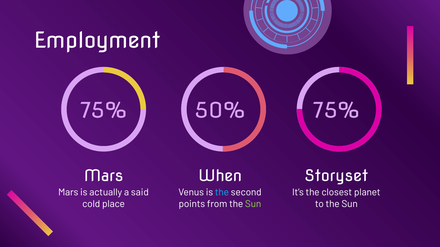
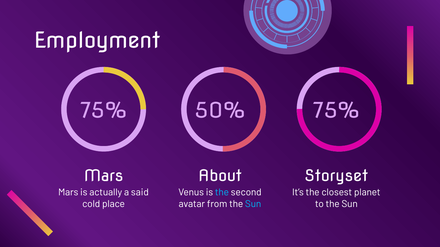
When: When -> About (220, 176)
points: points -> avatar (192, 204)
Sun colour: light green -> light blue (253, 204)
